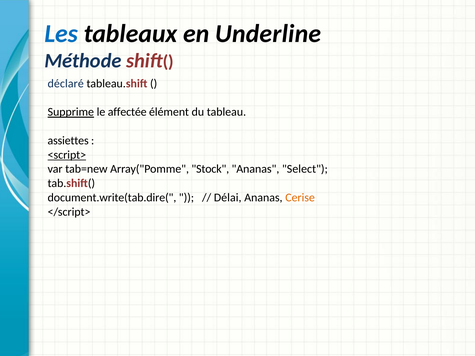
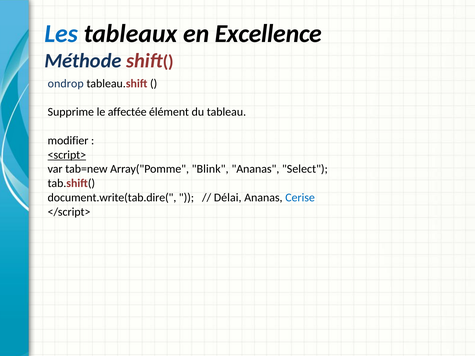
Underline: Underline -> Excellence (268, 34)
déclaré: déclaré -> ondrop (66, 84)
Supprime underline: present -> none (71, 112)
assiettes: assiettes -> modifier (68, 141)
Stock: Stock -> Blink (210, 169)
Cerise colour: orange -> blue (300, 198)
